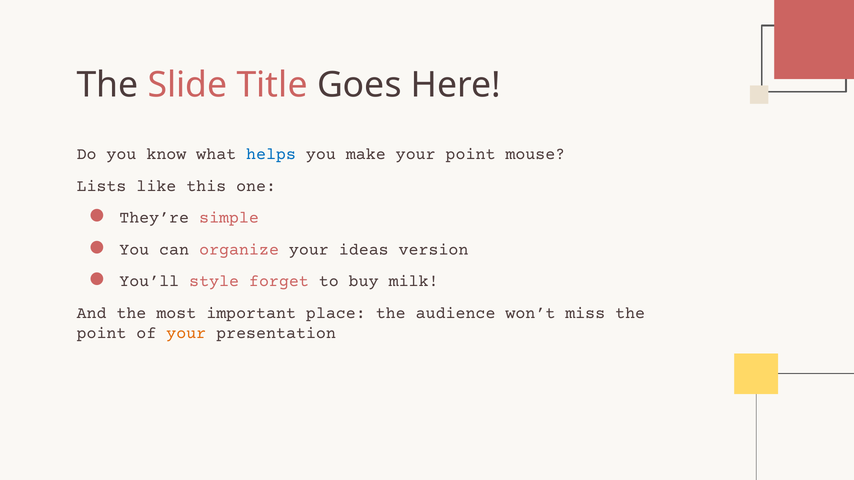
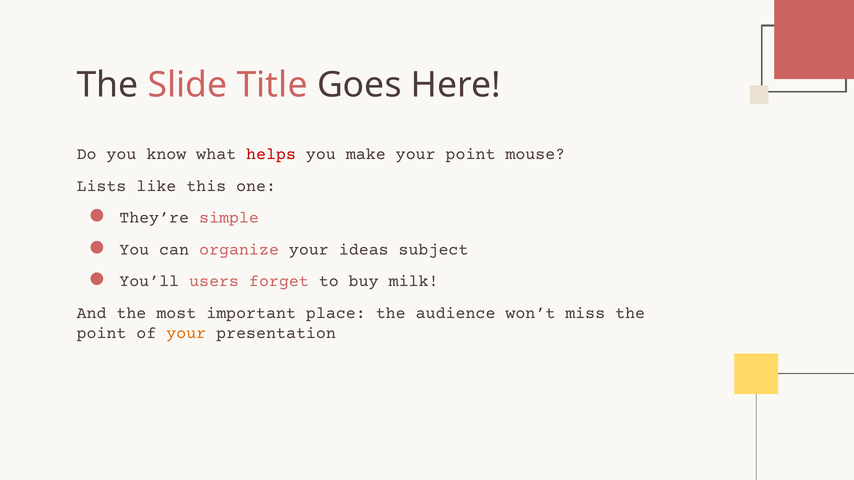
helps colour: blue -> red (271, 154)
version: version -> subject (434, 249)
style: style -> users (214, 281)
